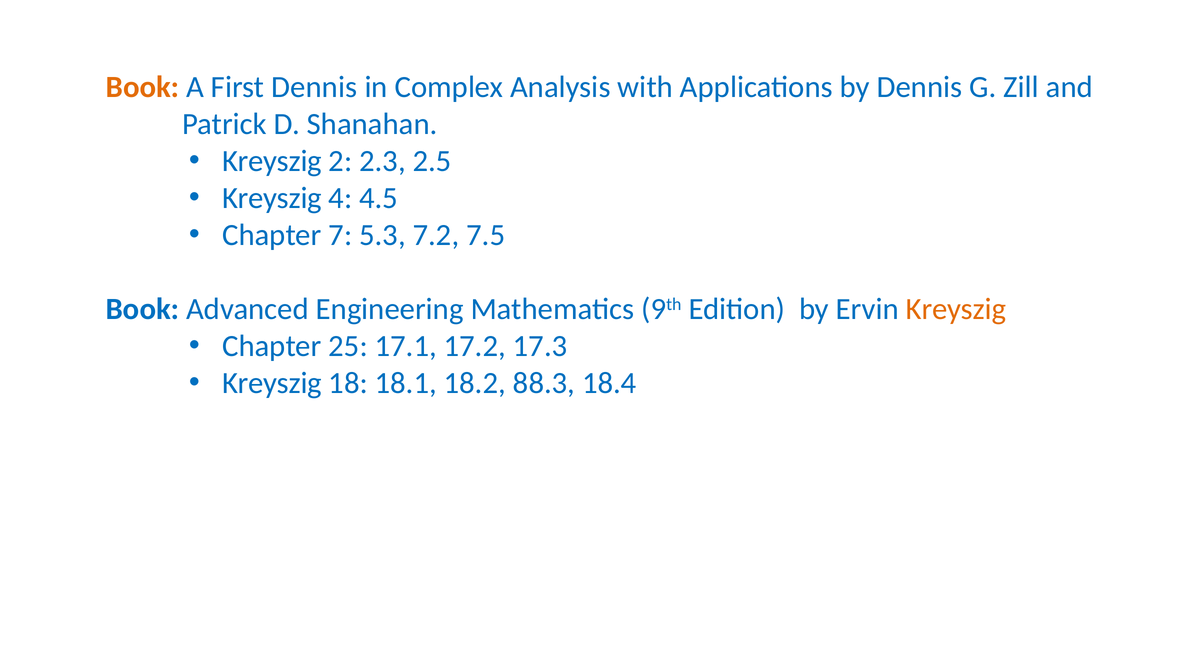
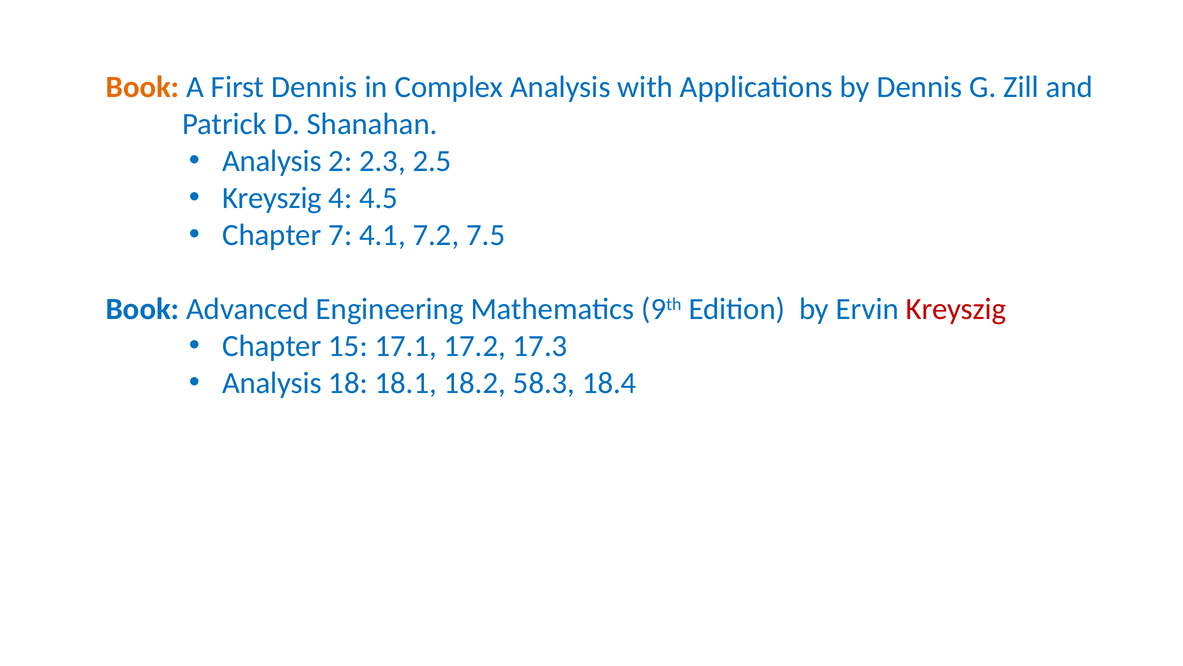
Kreyszig: Kreyszig -> Analysis (272, 161)
5.3: 5.3 -> 4.1 (382, 235)
Kreyszig colour: orange -> red (956, 309)
25: 25 -> 15 (348, 346)
Kreyszig: Kreyszig -> Analysis (272, 383)
88.3: 88.3 -> 58.3 (544, 383)
